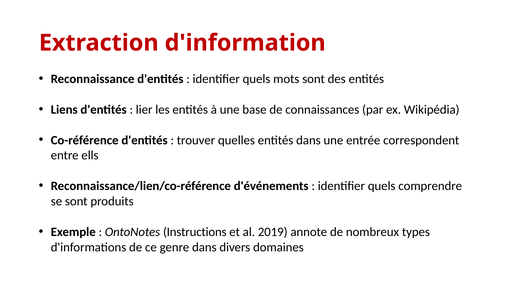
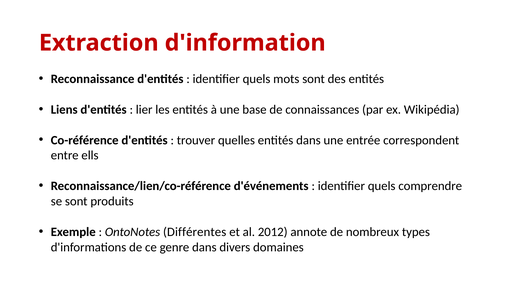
Instructions: Instructions -> Différentes (195, 232)
2019: 2019 -> 2012 (273, 232)
